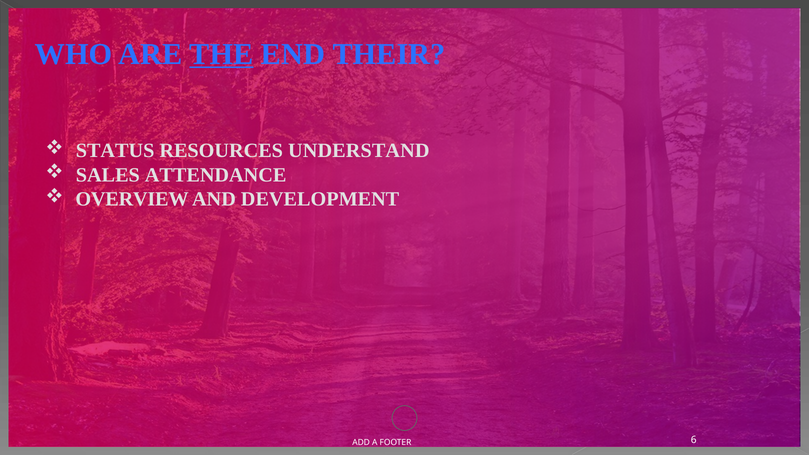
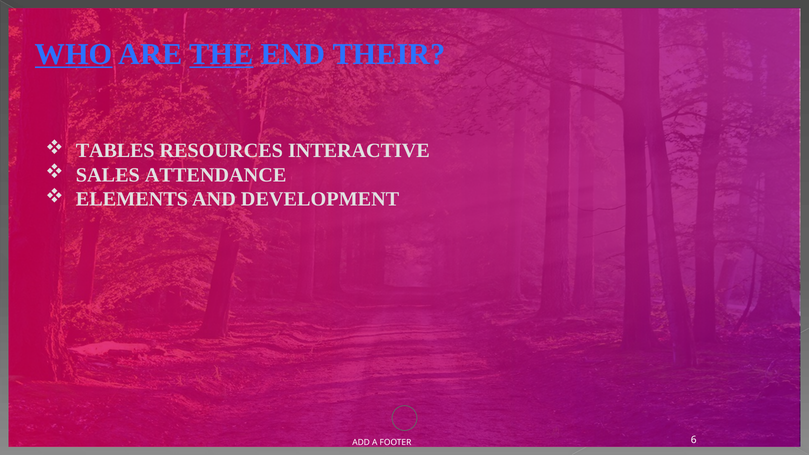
WHO underline: none -> present (74, 54)
STATUS: STATUS -> TABLES (115, 151)
UNDERSTAND: UNDERSTAND -> INTERACTIVE (359, 151)
OVERVIEW: OVERVIEW -> ELEMENTS (132, 199)
